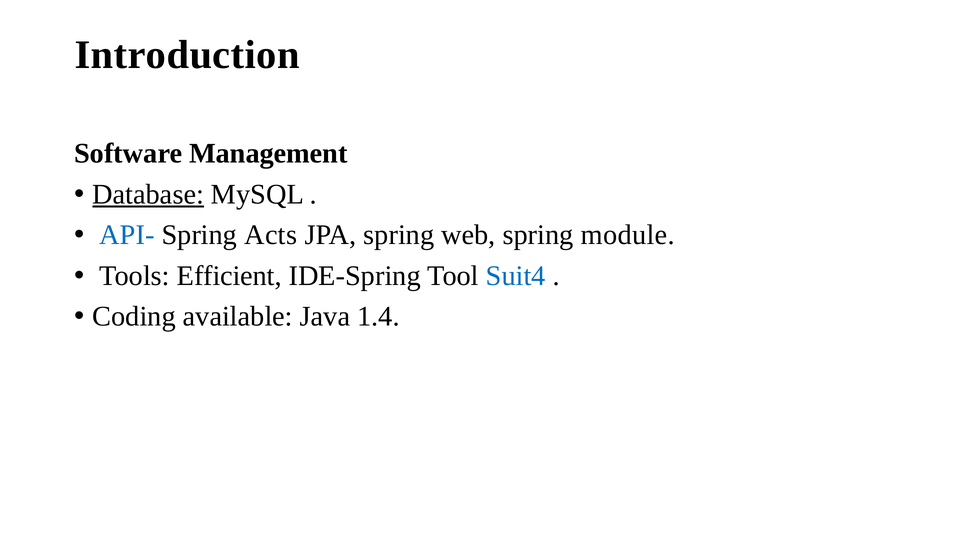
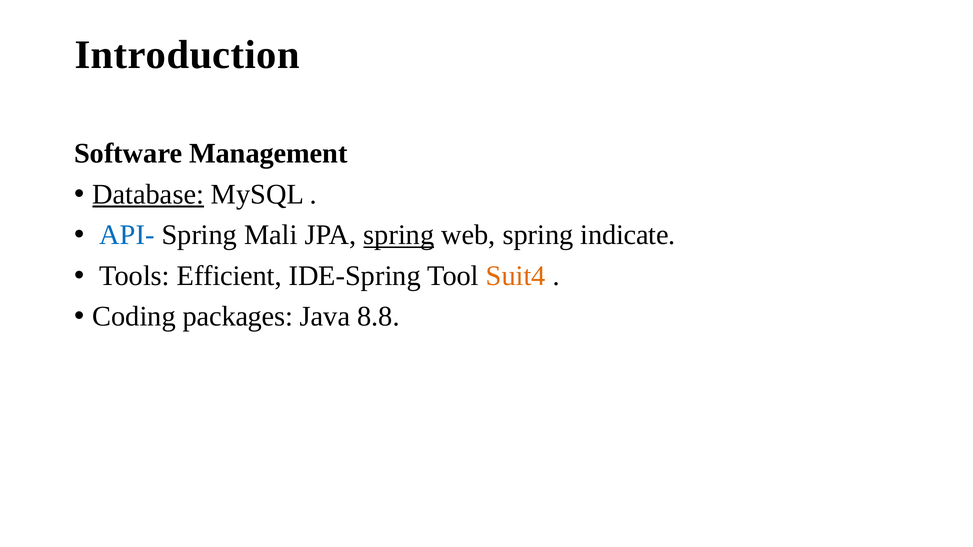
Acts: Acts -> Mali (271, 235)
spring underline: none -> present (399, 235)
module: module -> indicate (628, 235)
Suit4 colour: blue -> orange (516, 276)
available: available -> packages (238, 317)
1.4: 1.4 -> 8.8 (378, 317)
